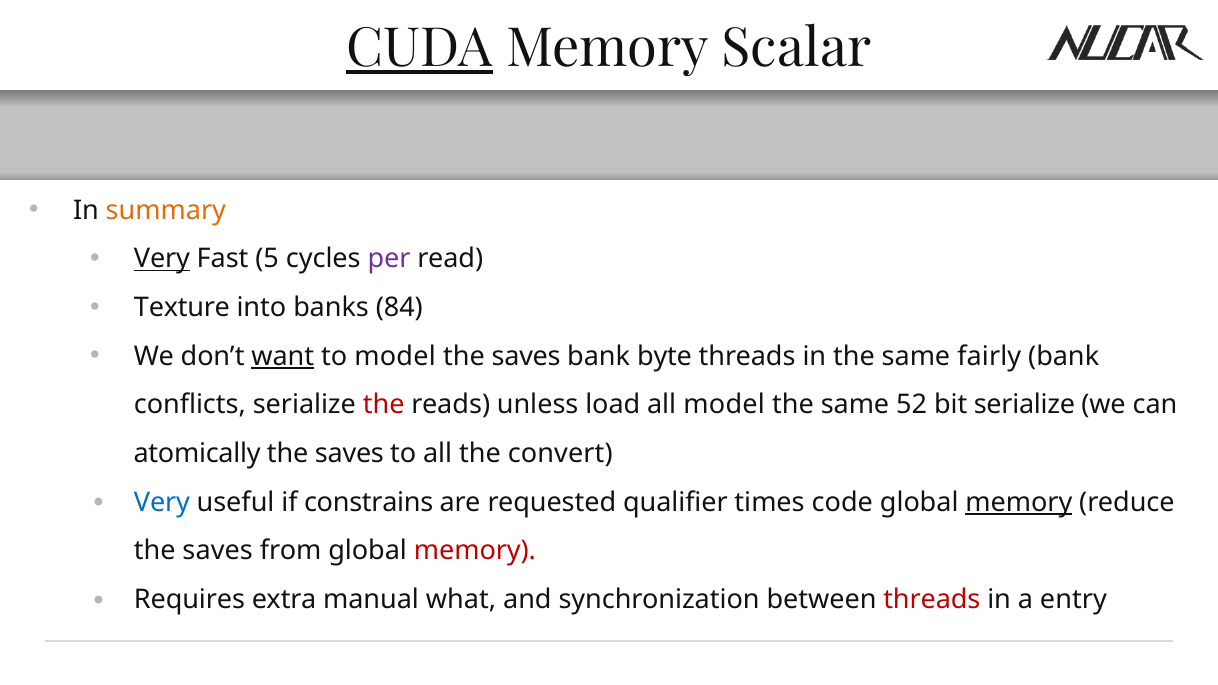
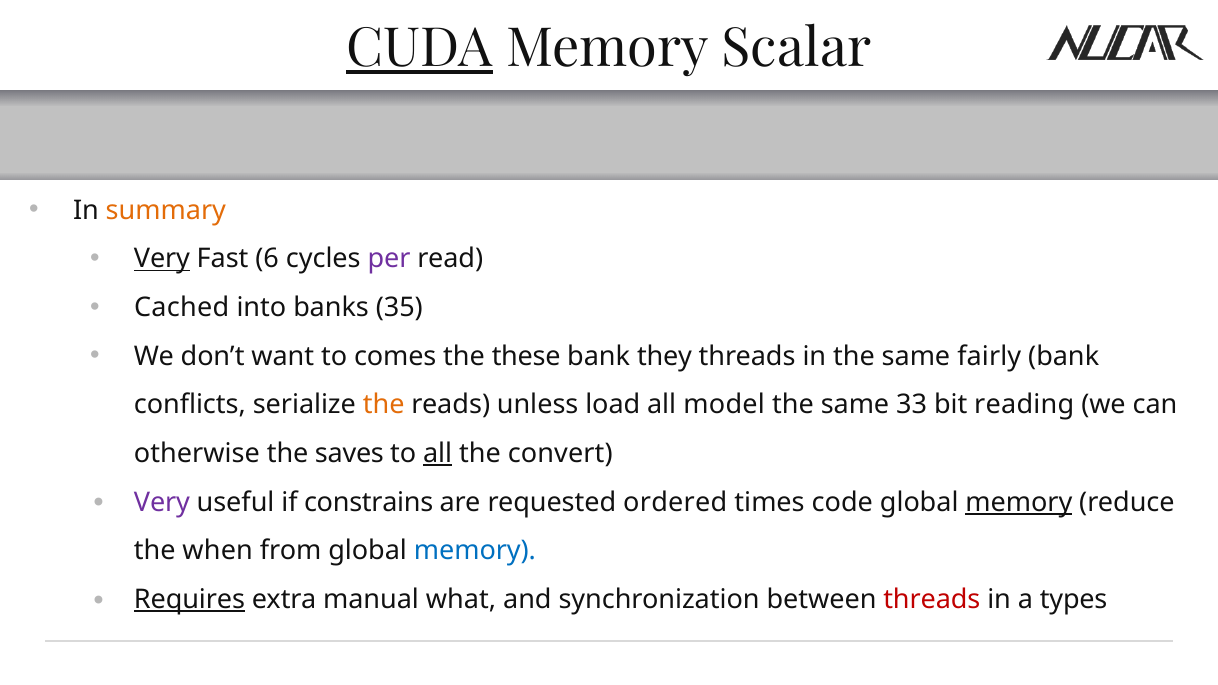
5: 5 -> 6 (267, 259)
Texture: Texture -> Cached (182, 308)
84: 84 -> 35 (399, 308)
want underline: present -> none (283, 356)
to model: model -> comes (395, 356)
saves: saves -> these (526, 356)
byte: byte -> they (665, 356)
the colour: red -> orange (384, 405)
52: 52 -> 33 (912, 405)
bit serialize: serialize -> reading (1024, 405)
atomically: atomically -> otherwise (197, 454)
all underline: none -> present (438, 454)
Very colour: blue -> purple (162, 502)
qualifier: qualifier -> ordered (675, 502)
saves: saves -> when (218, 551)
memory colour: red -> blue (475, 551)
Requires underline: none -> present (189, 600)
entry: entry -> types (1074, 600)
